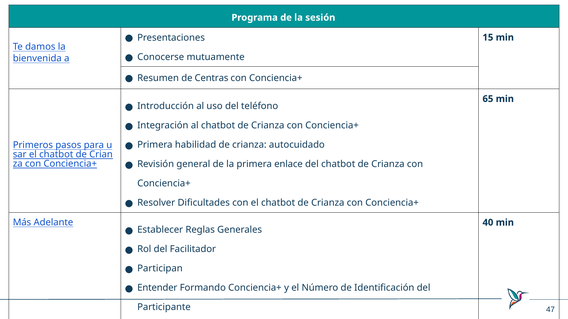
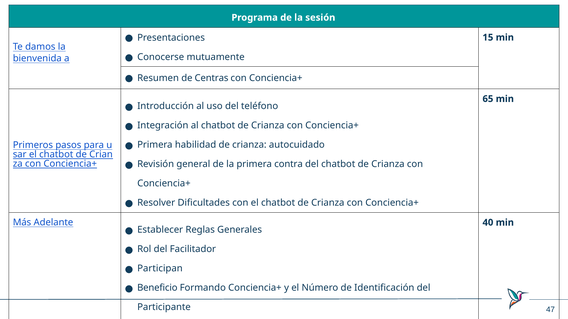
enlace: enlace -> contra (289, 164)
Entender: Entender -> Beneficio (157, 288)
